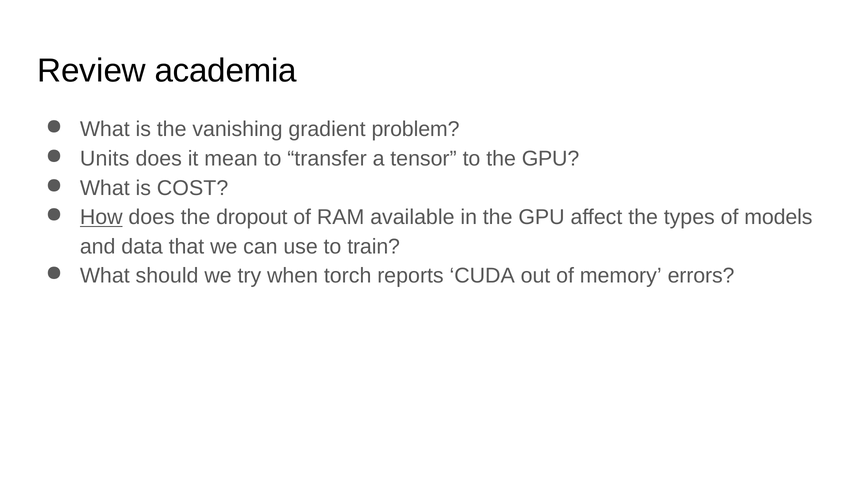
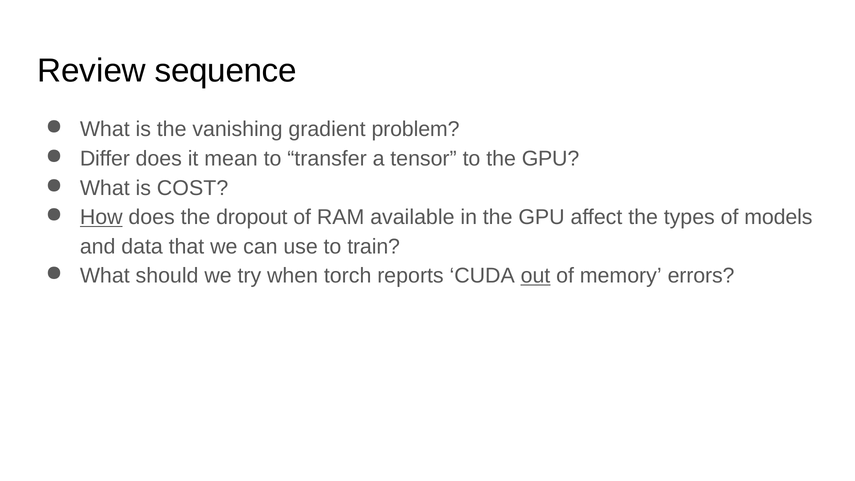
academia: academia -> sequence (226, 71)
Units: Units -> Differ (105, 159)
out underline: none -> present (535, 276)
